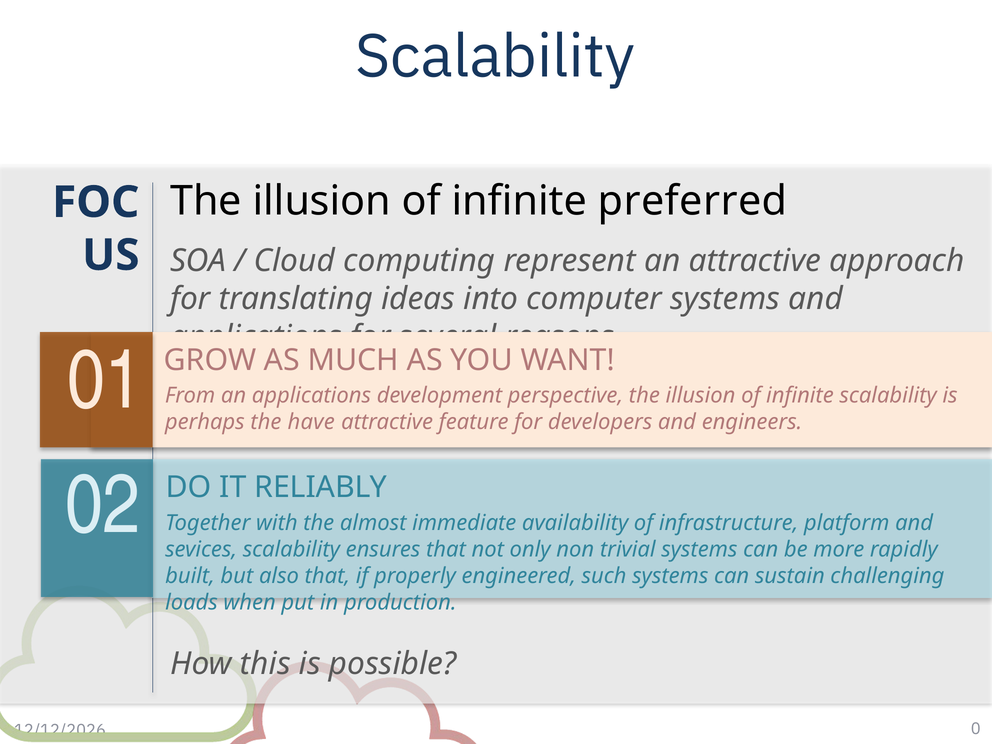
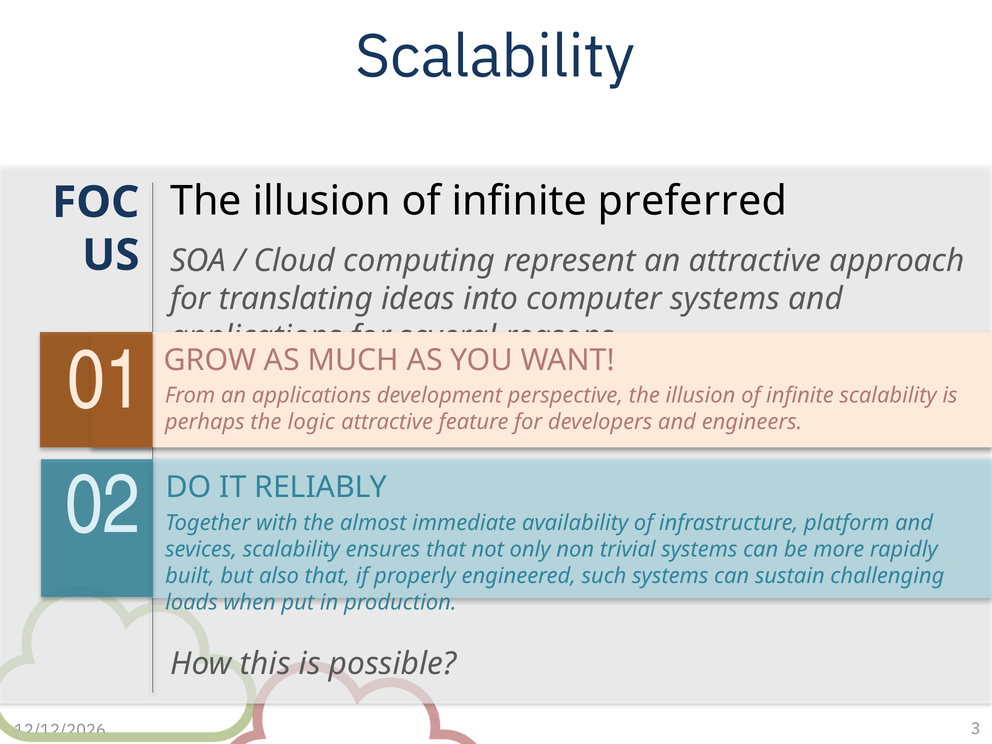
have: have -> logic (311, 422)
0: 0 -> 3 (976, 729)
